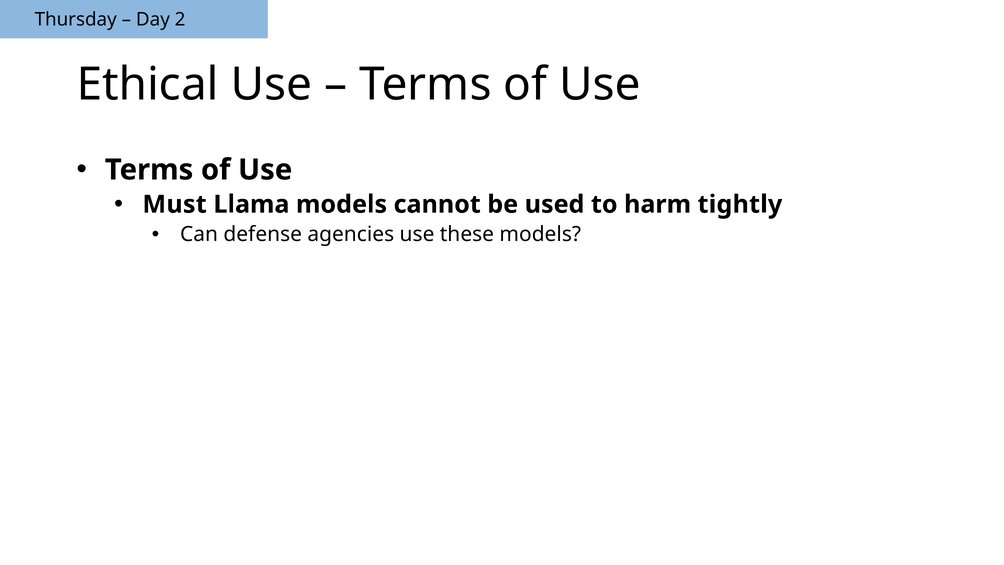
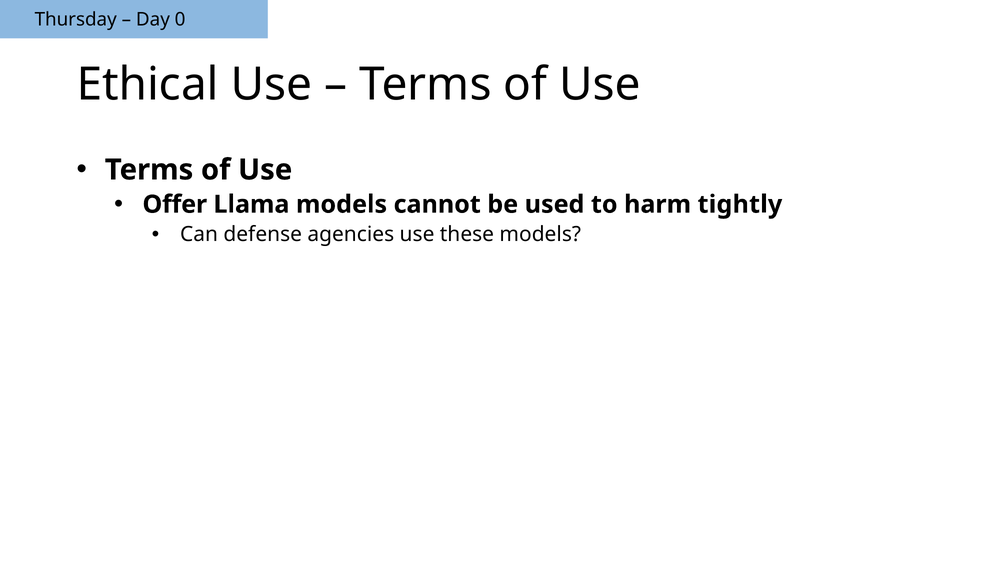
2: 2 -> 0 (180, 20)
Must: Must -> Offer (175, 204)
